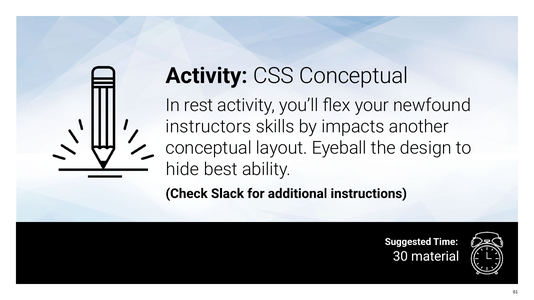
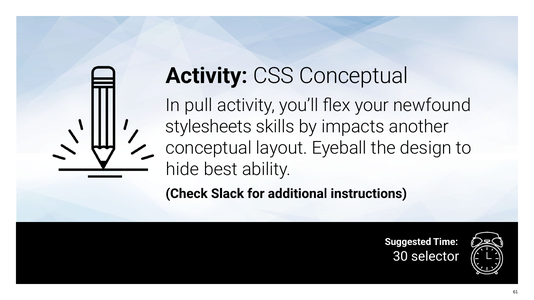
rest: rest -> pull (198, 105)
instructors: instructors -> stylesheets (209, 127)
material: material -> selector (435, 257)
